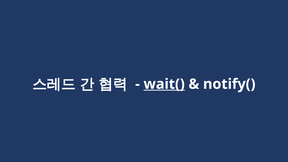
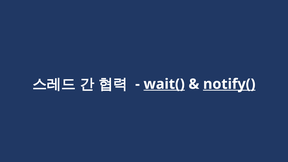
notify( underline: none -> present (229, 84)
